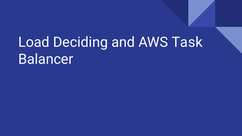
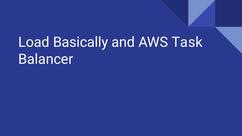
Deciding: Deciding -> Basically (81, 42)
